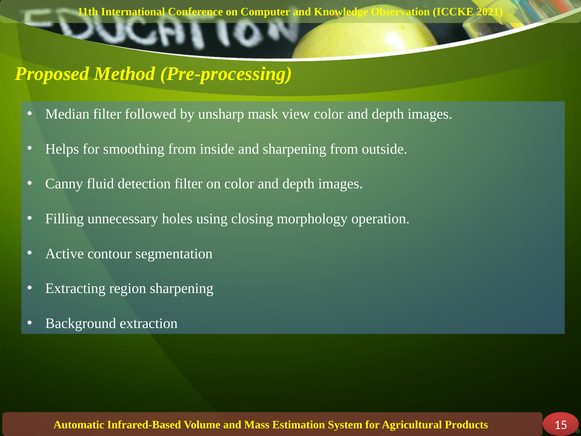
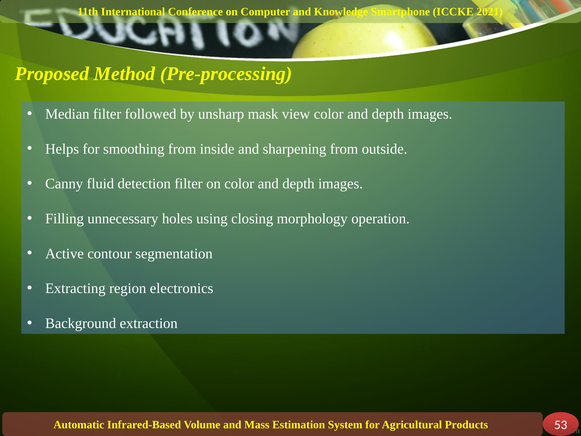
Observation: Observation -> Smartphone (400, 12)
region sharpening: sharpening -> electronics (182, 288)
15: 15 -> 53 (561, 425)
